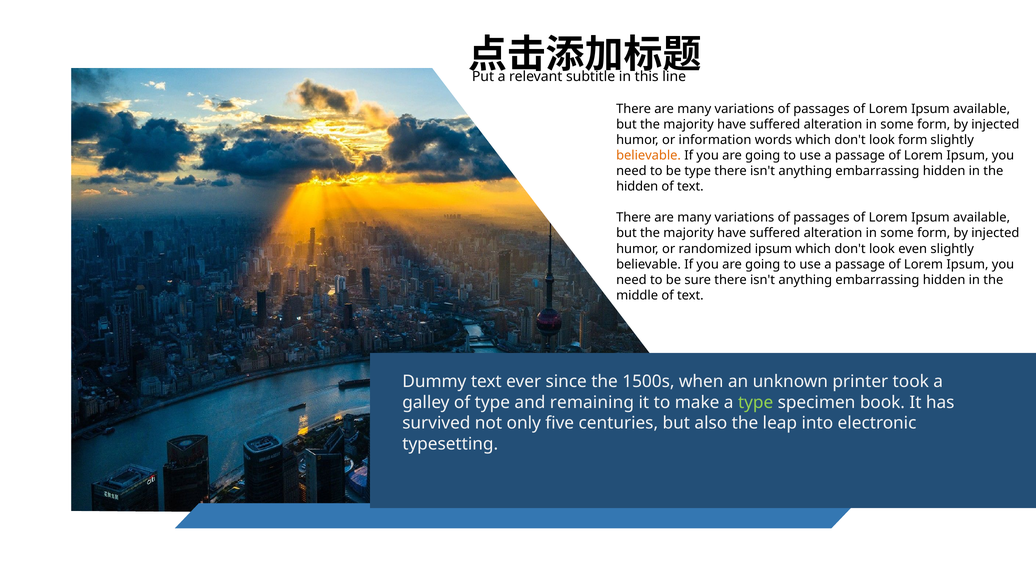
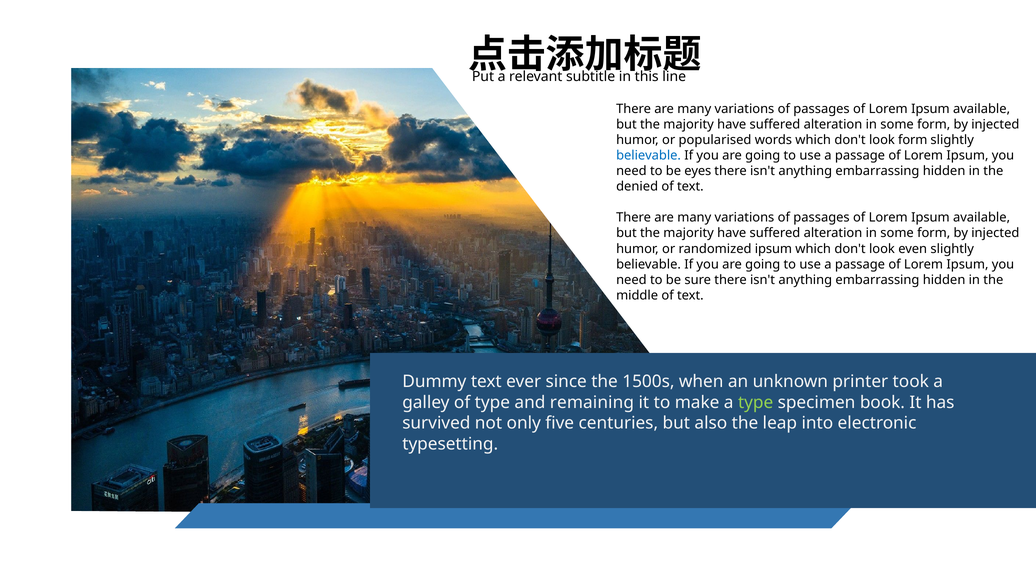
information: information -> popularised (715, 140)
believable colour: orange -> blue (649, 155)
be type: type -> eyes (698, 171)
hidden: hidden -> denied (637, 186)
